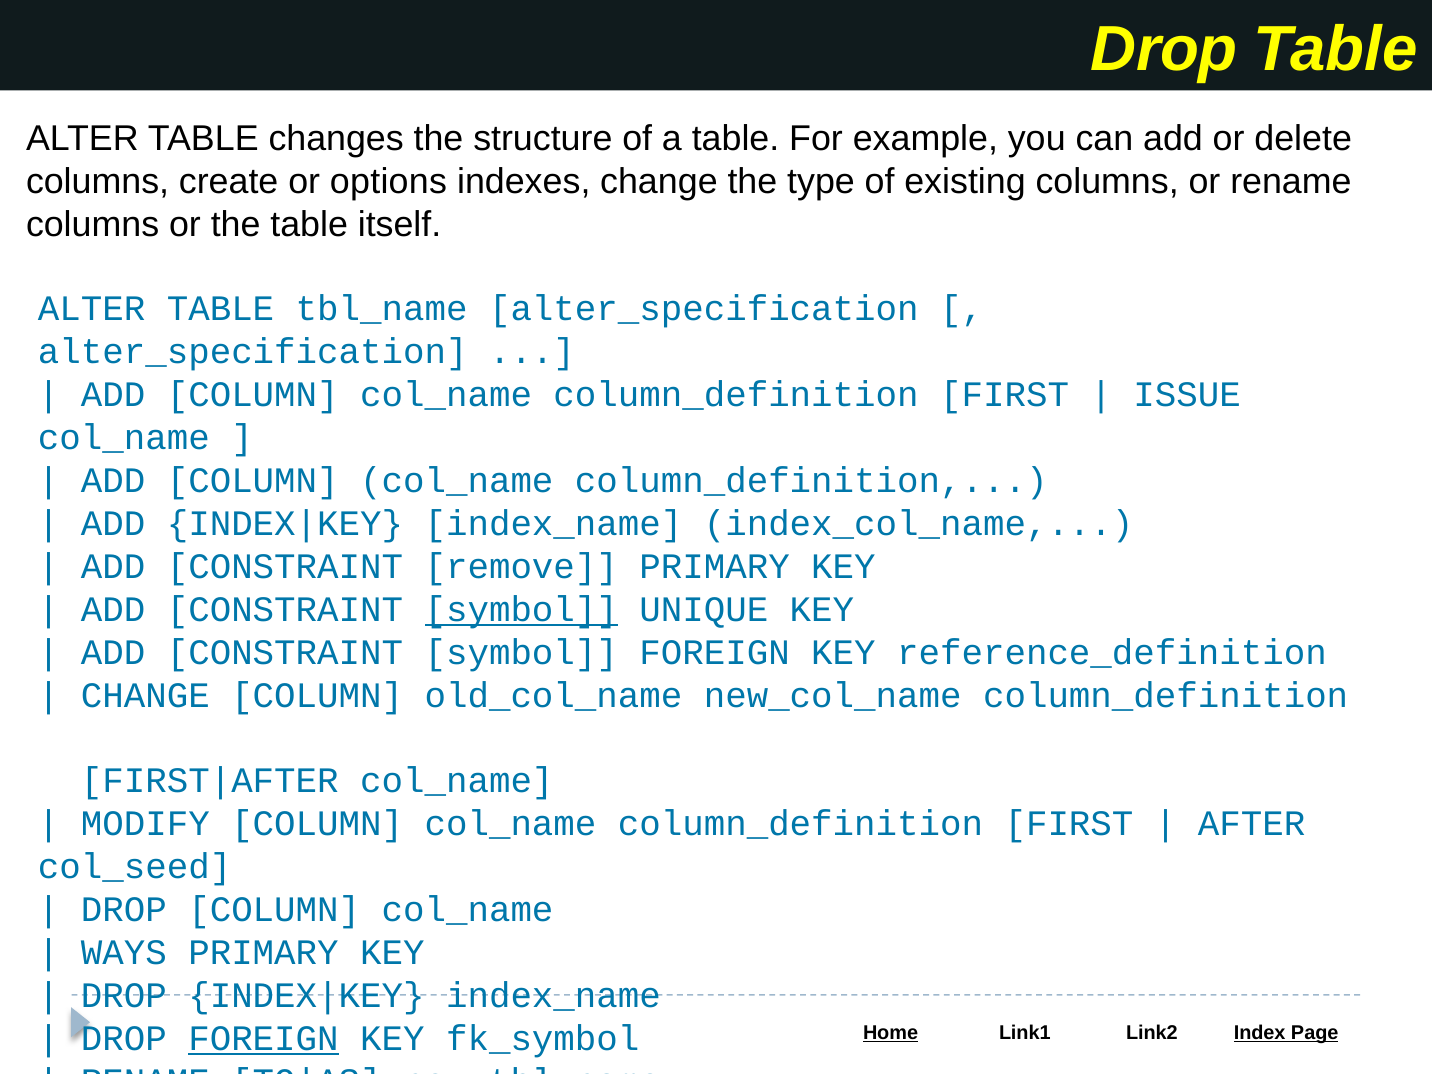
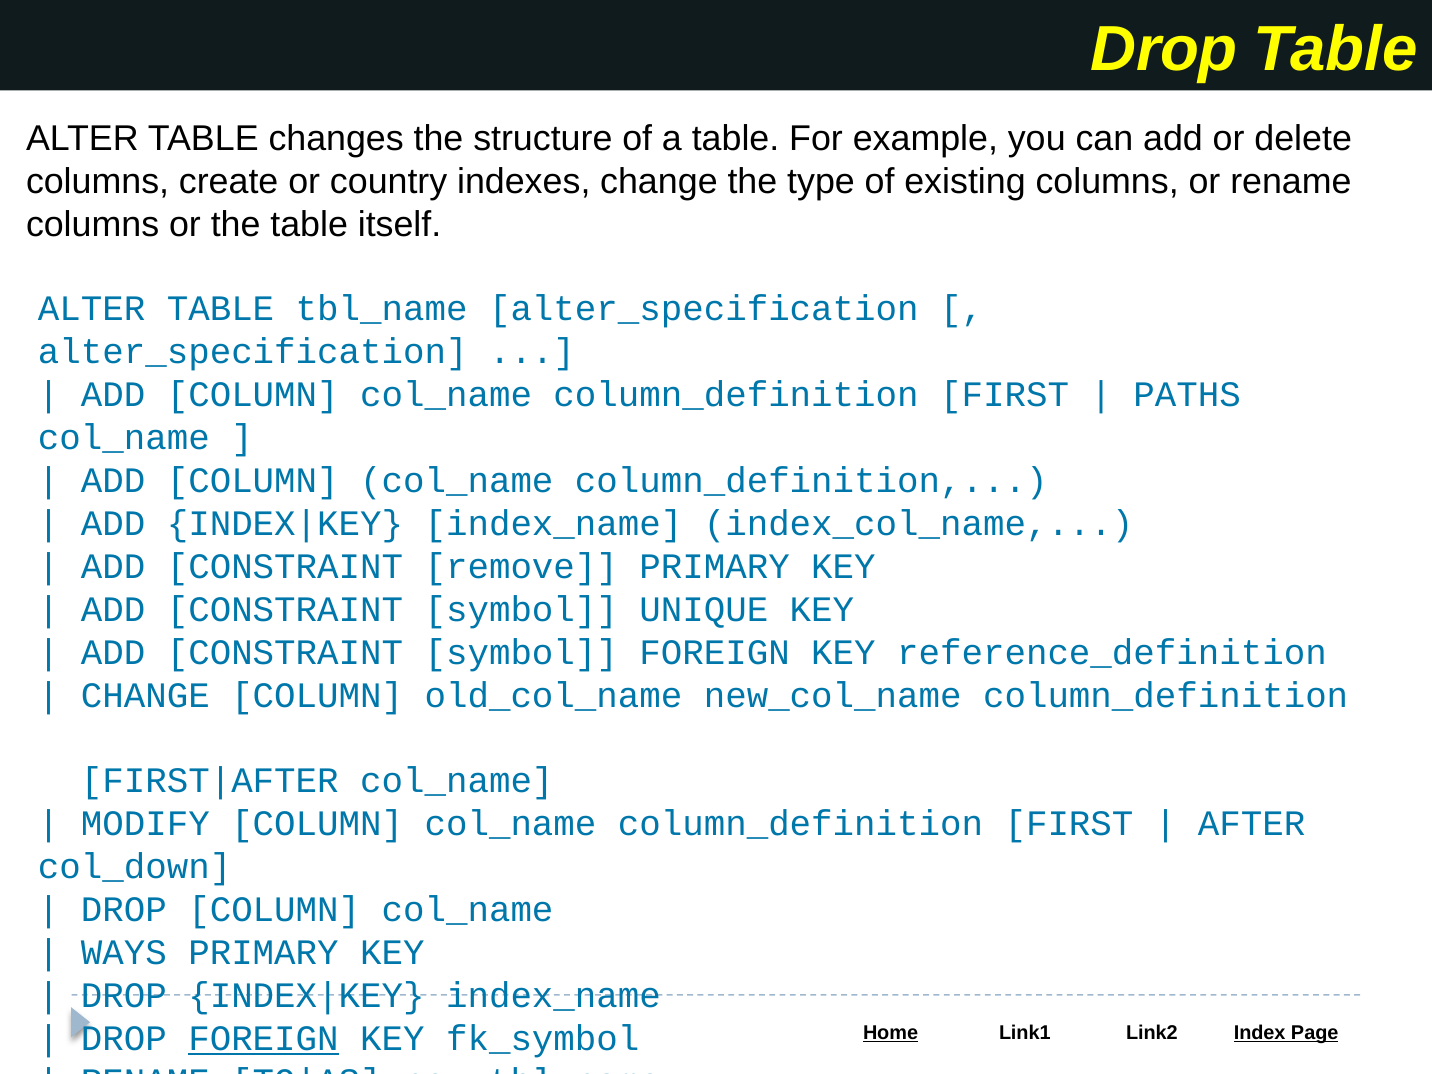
options: options -> country (389, 181)
ISSUE: ISSUE -> PATHS (1187, 395)
symbol underline: present -> none (521, 609)
col_seed: col_seed -> col_down (135, 867)
